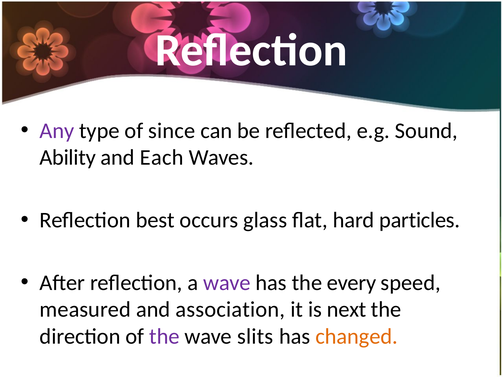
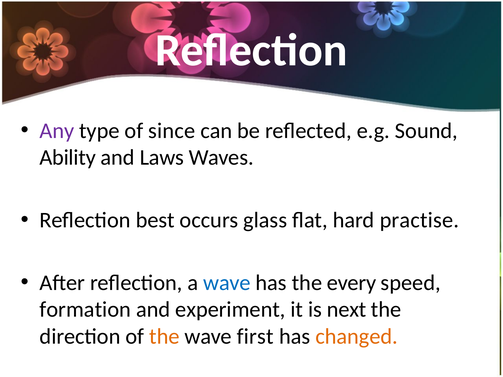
Each: Each -> Laws (162, 158)
particles: particles -> practise (419, 220)
wave colour: purple -> blue (227, 283)
measured: measured -> formation (85, 310)
association: association -> experiment (230, 310)
the colour: purple -> orange (164, 337)
slits: slits -> first (255, 337)
